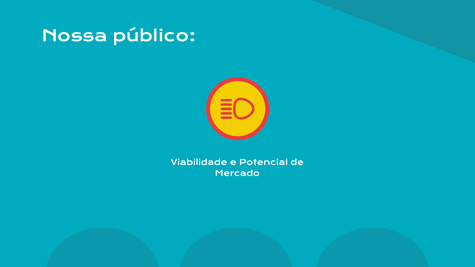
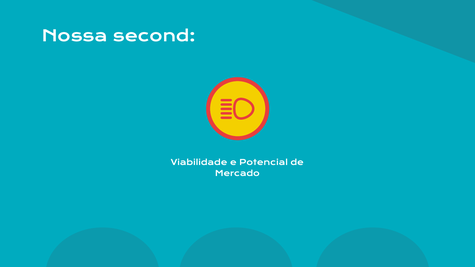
público: público -> second (154, 36)
